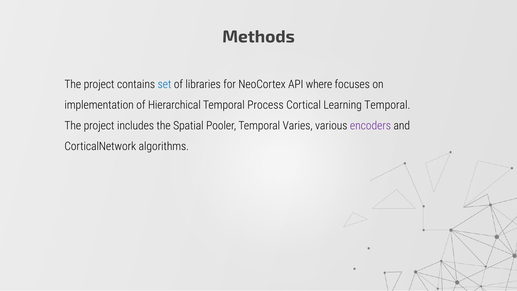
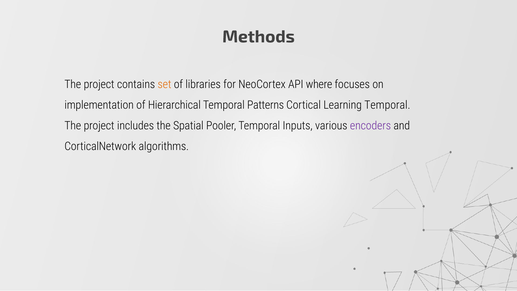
set colour: blue -> orange (164, 84)
Process: Process -> Patterns (266, 105)
Varies: Varies -> Inputs (298, 126)
